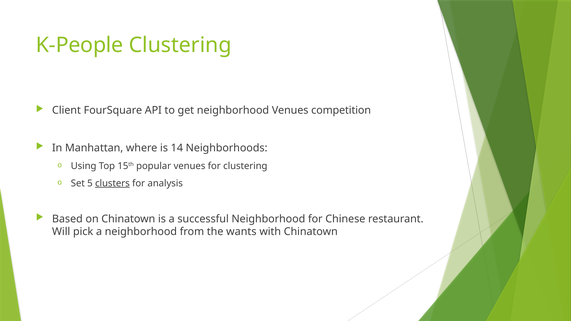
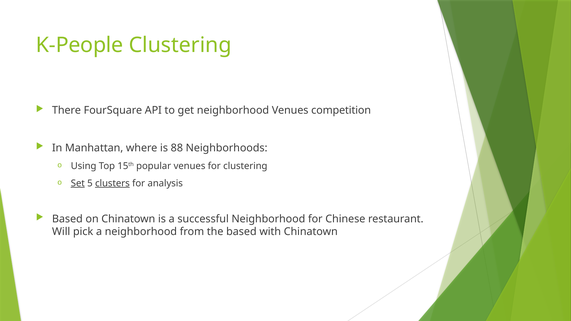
Client: Client -> There (67, 111)
14: 14 -> 88 (177, 148)
Set underline: none -> present (78, 183)
the wants: wants -> based (241, 232)
